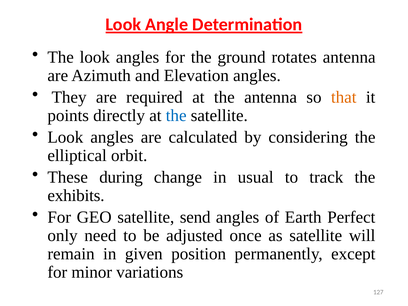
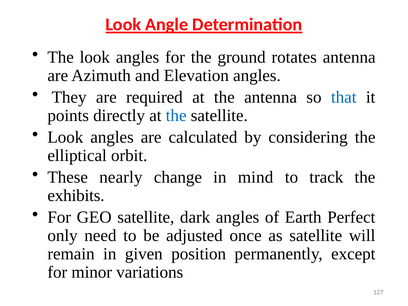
that colour: orange -> blue (344, 97)
during: during -> nearly (121, 177)
usual: usual -> mind (256, 177)
send: send -> dark (195, 217)
